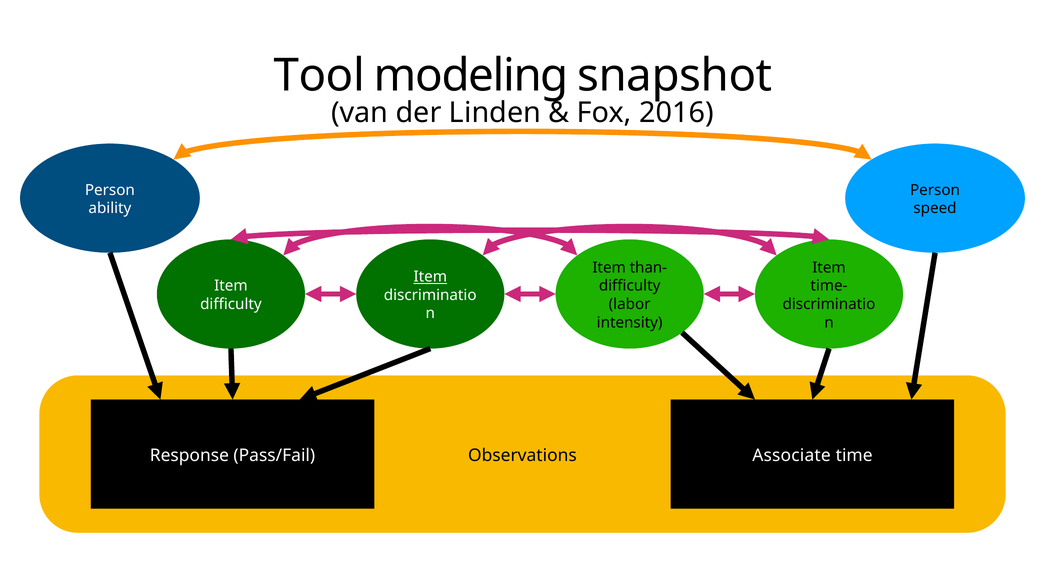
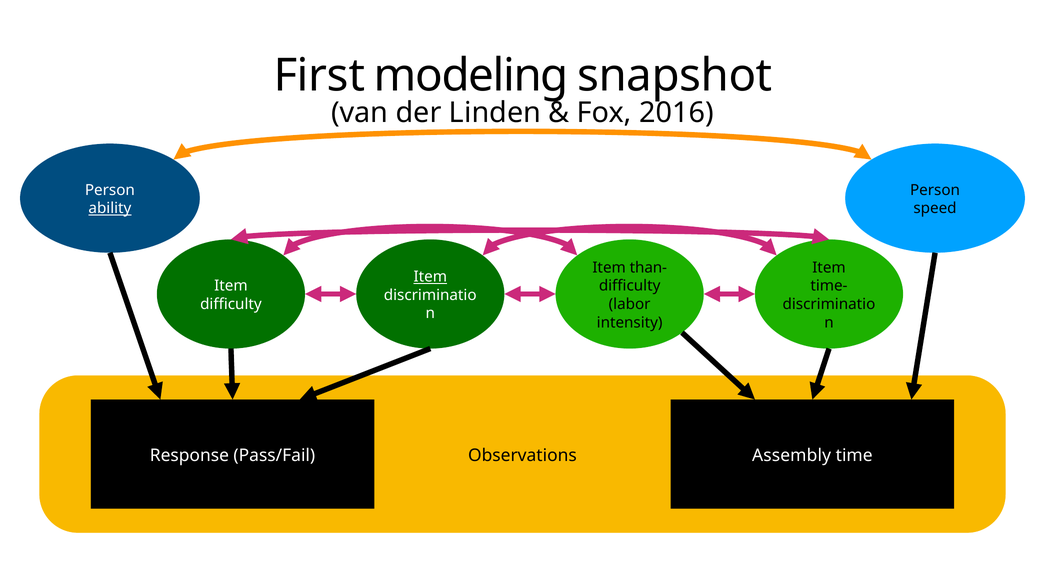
Tool: Tool -> First (319, 76)
ability underline: none -> present (110, 208)
Associate: Associate -> Assembly (792, 455)
